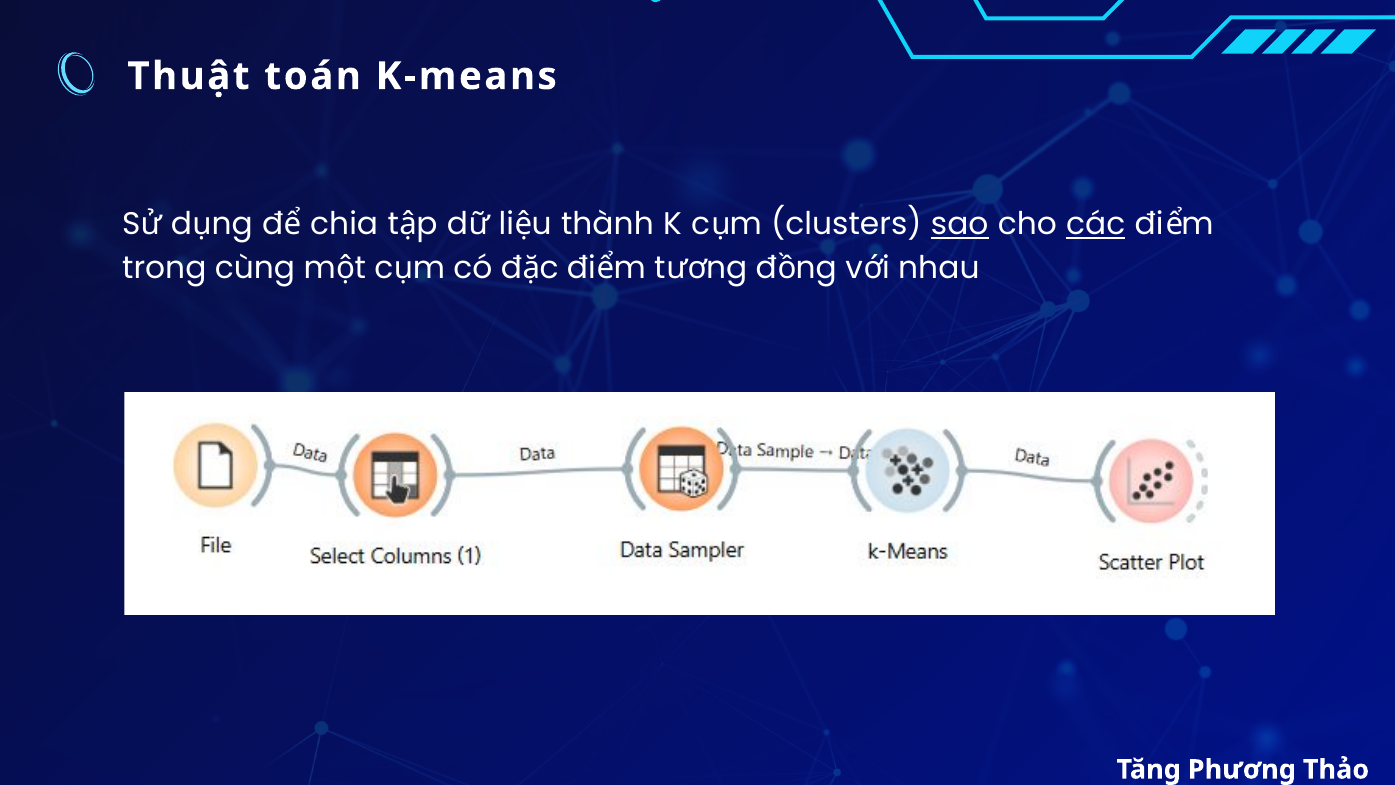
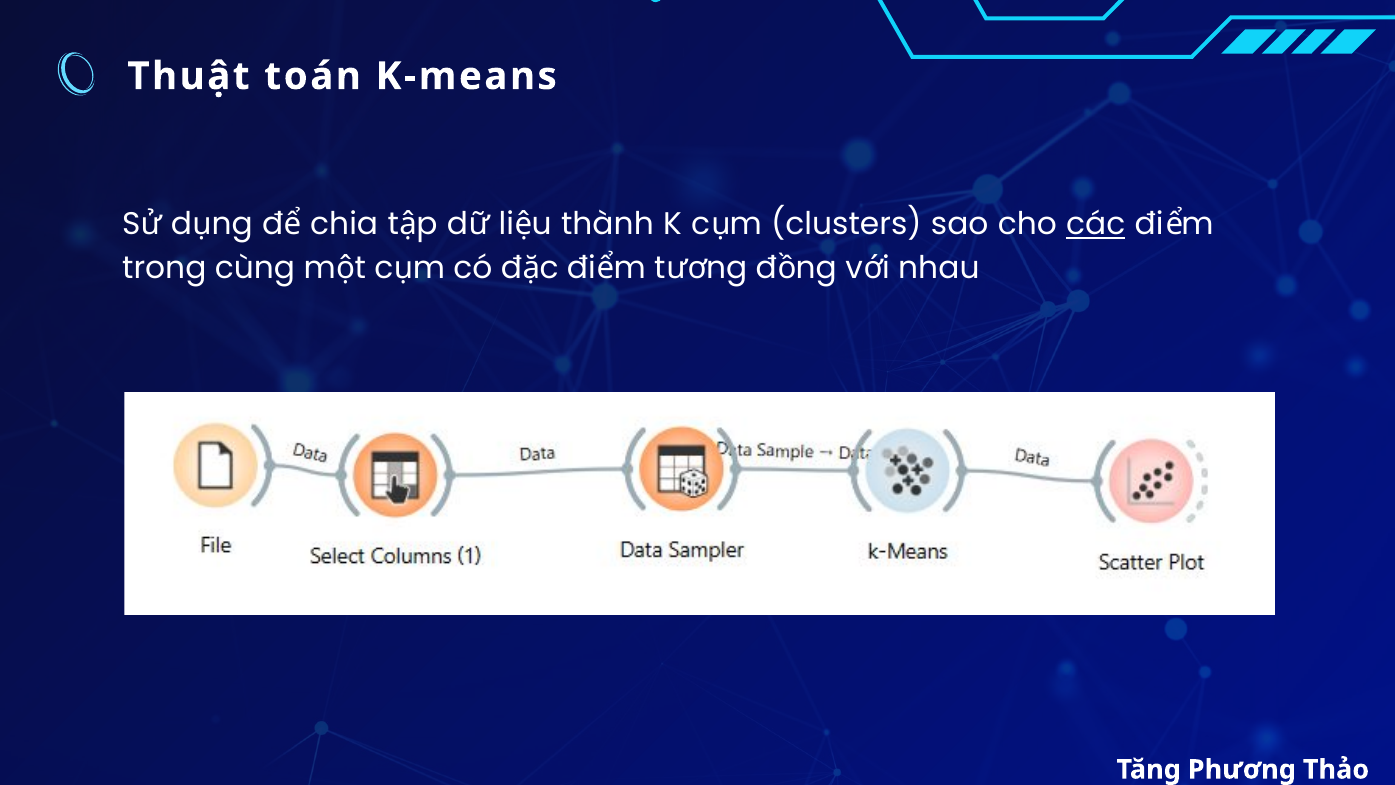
sao underline: present -> none (960, 224)
